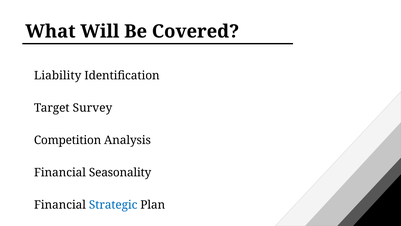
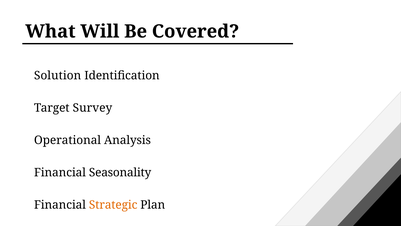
Liability: Liability -> Solution (58, 76)
Competition: Competition -> Operational (68, 140)
Strategic colour: blue -> orange (113, 205)
